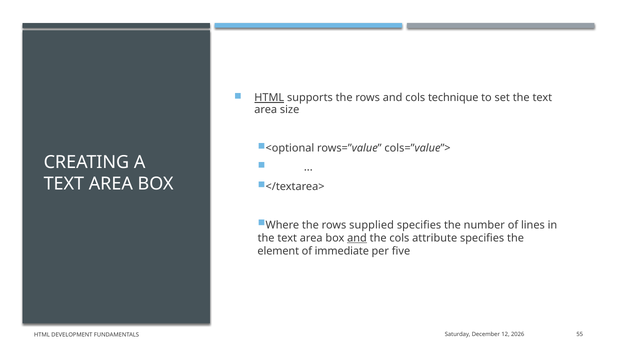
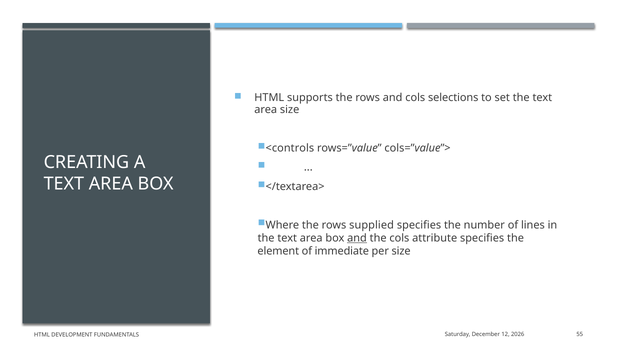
HTML underline: present -> none (269, 98)
technique: technique -> selections (453, 98)
<optional: <optional -> <controls (290, 148)
per five: five -> size (401, 251)
